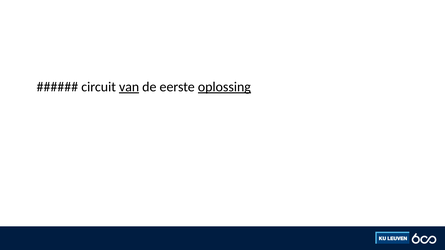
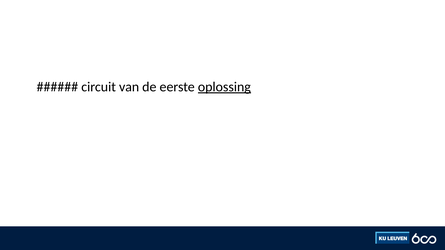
van underline: present -> none (129, 87)
